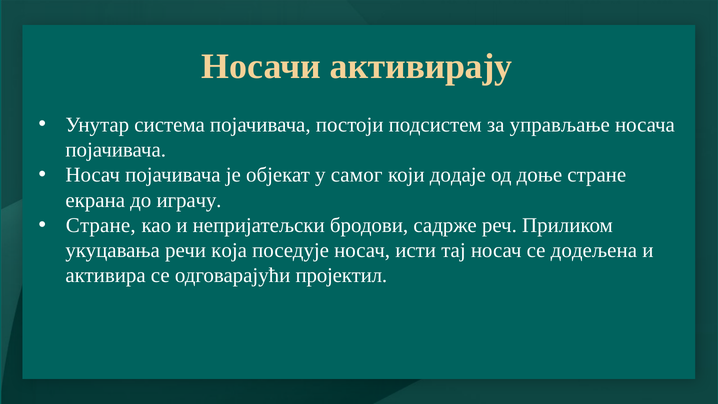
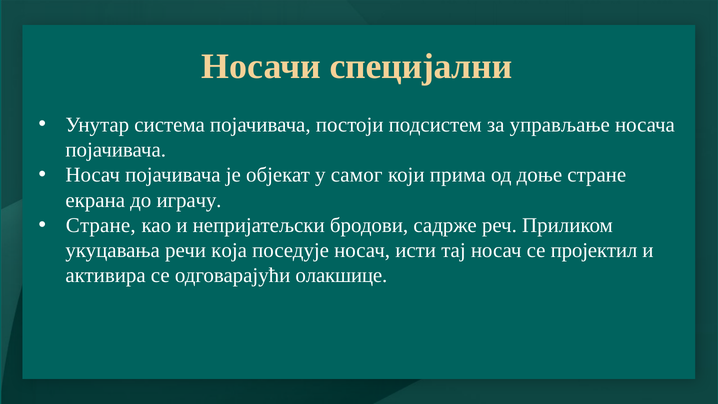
активирају: активирају -> специјални (421, 66)
додаје: додаје -> прима (458, 175)
додељена: додељена -> пројектил (594, 250)
пројектил: пројектил -> олакшице (341, 275)
